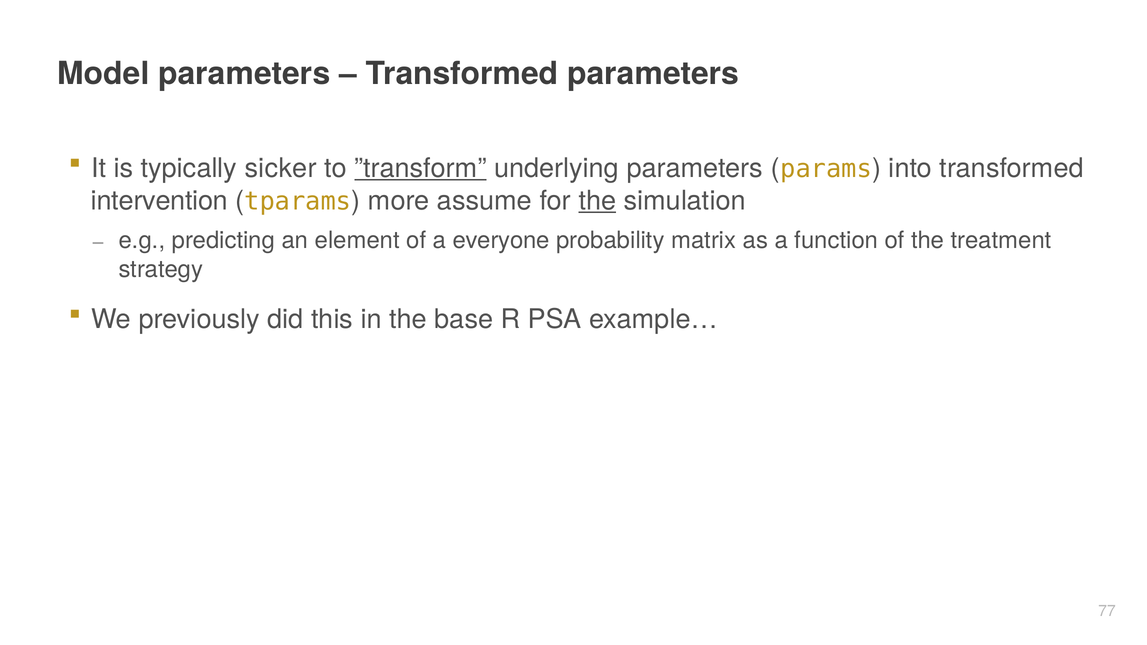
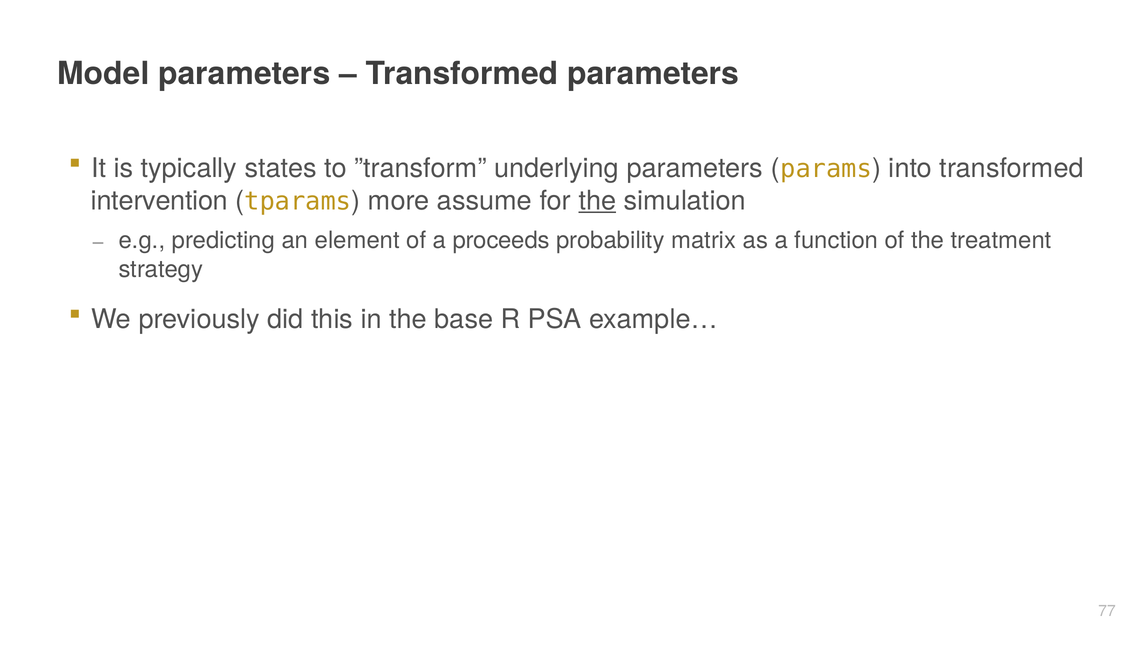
sicker: sicker -> states (281, 168)
”transform underline: present -> none (420, 168)
everyone: everyone -> proceeds (501, 241)
